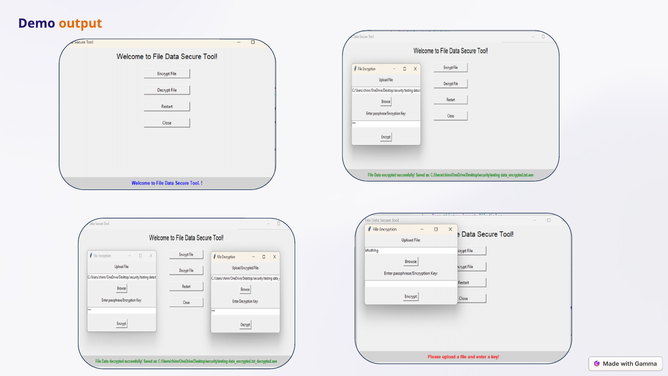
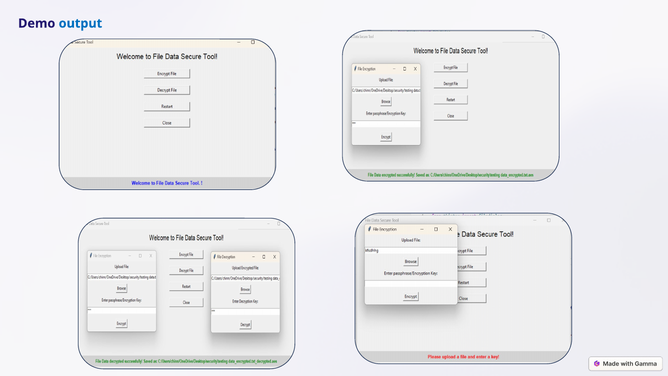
output colour: orange -> blue (80, 23)
